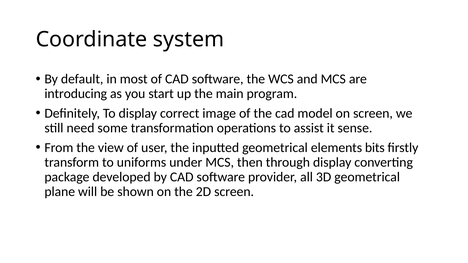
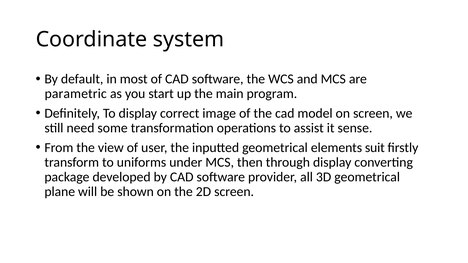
introducing: introducing -> parametric (76, 94)
bits: bits -> suit (375, 148)
